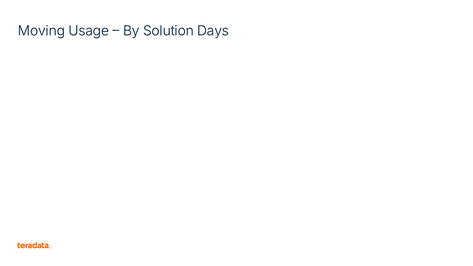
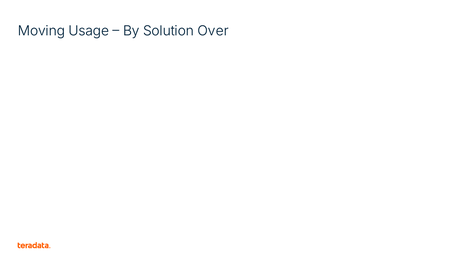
Days: Days -> Over (213, 31)
